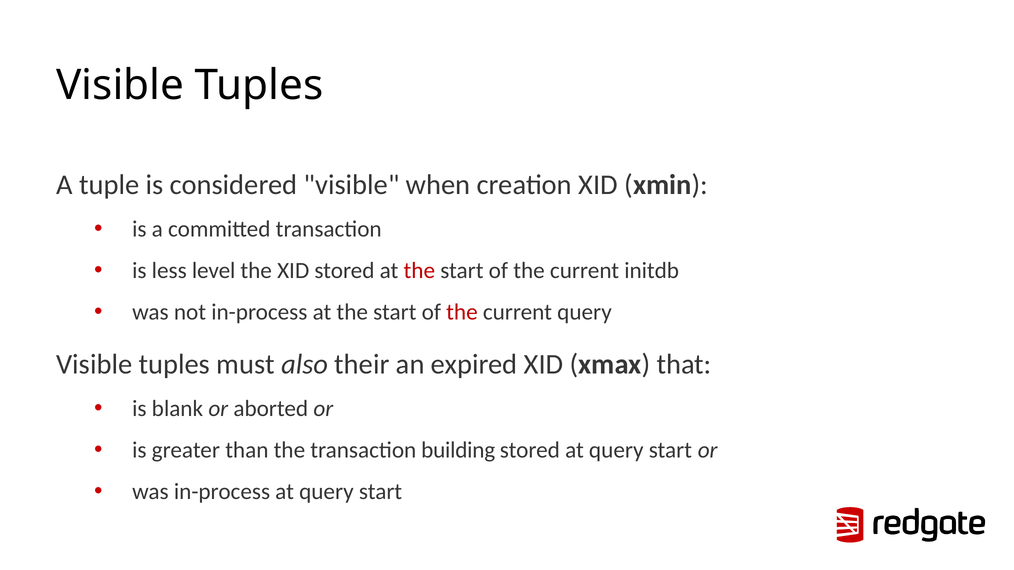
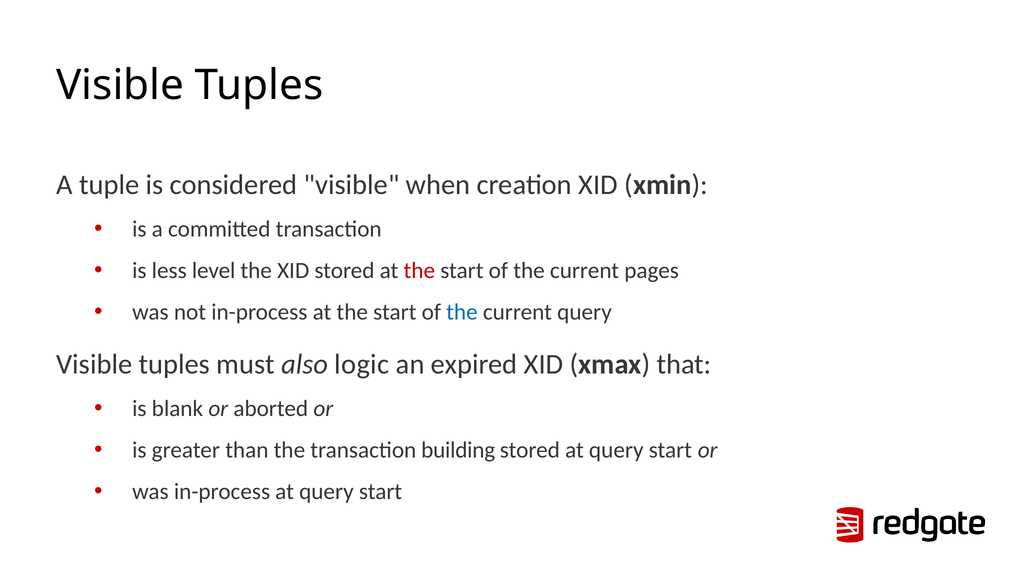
initdb: initdb -> pages (652, 271)
the colour: red -> blue (462, 312)
their: their -> logic (362, 365)
